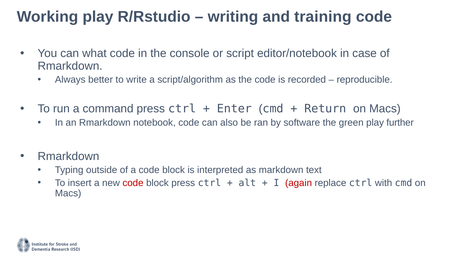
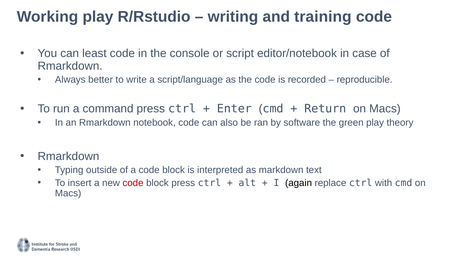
what: what -> least (94, 54)
script/algorithm: script/algorithm -> script/language (190, 80)
further: further -> theory (400, 123)
again colour: red -> black (299, 183)
